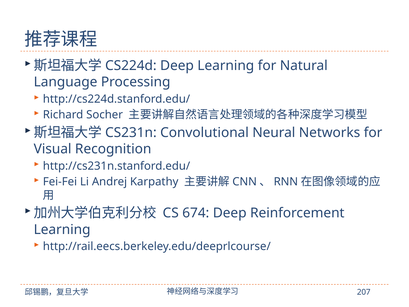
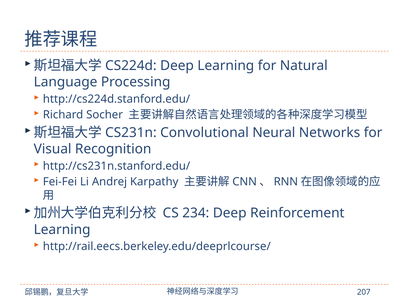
674: 674 -> 234 (196, 213)
